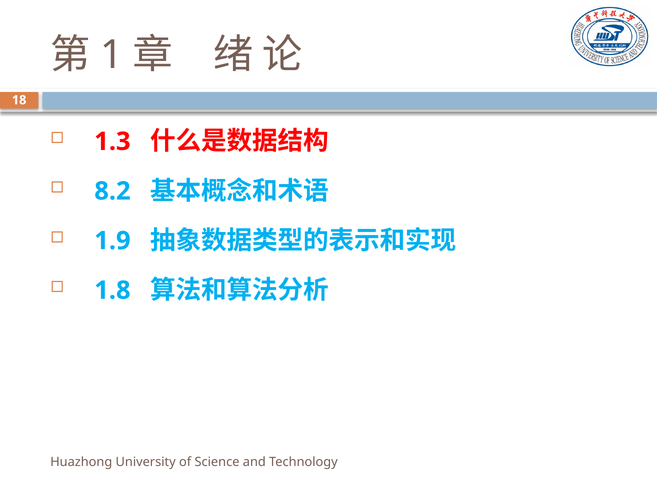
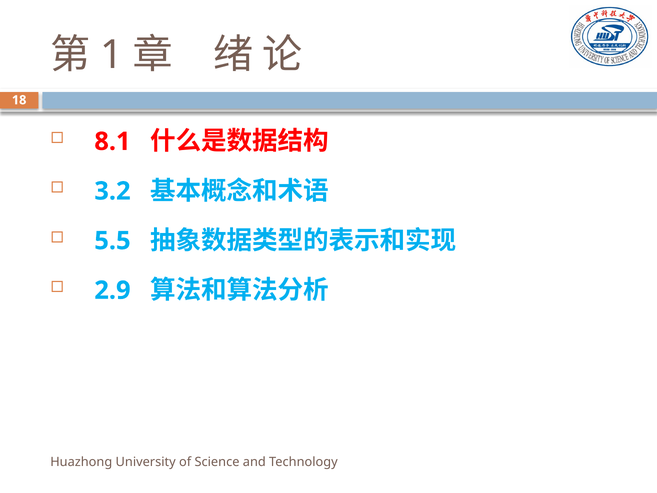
1.3: 1.3 -> 8.1 (112, 141)
8.2: 8.2 -> 3.2 (112, 191)
1.9: 1.9 -> 5.5 (112, 241)
1.8: 1.8 -> 2.9 (112, 290)
